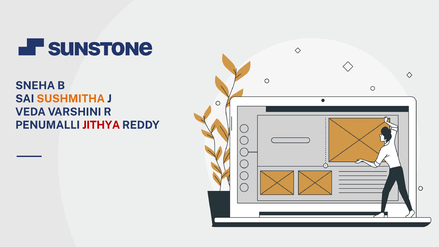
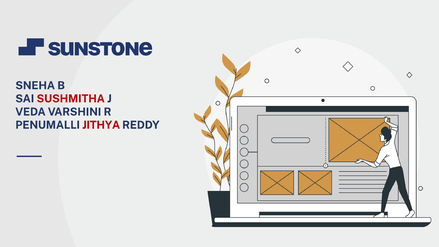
SUSHMITHA colour: orange -> red (71, 99)
